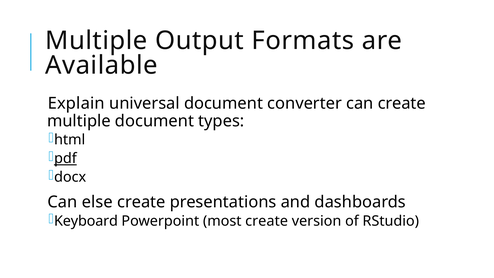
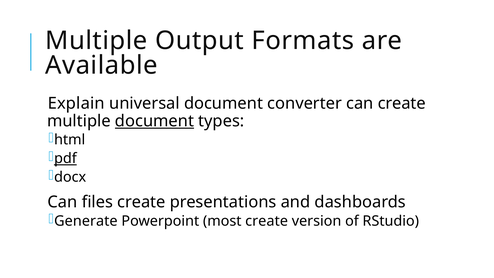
document underline: none -> present (155, 121)
else: else -> files (97, 202)
Keyboard: Keyboard -> Generate (86, 221)
